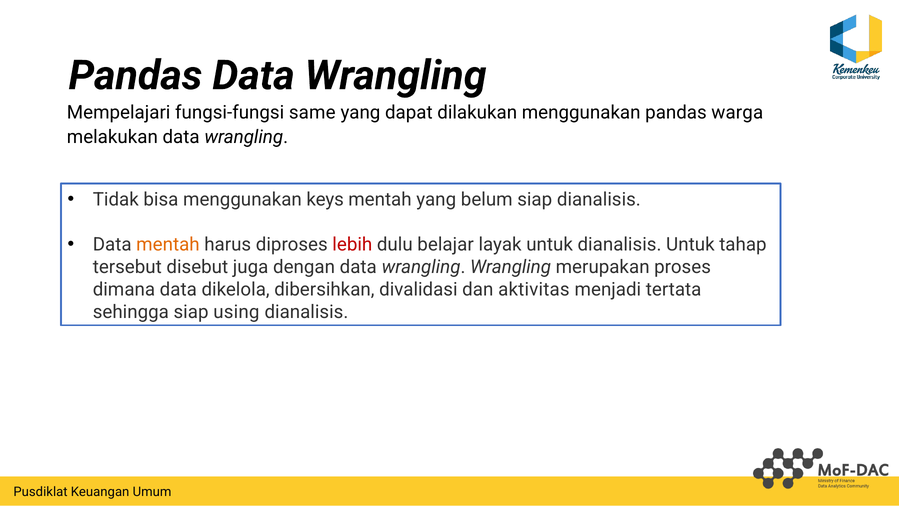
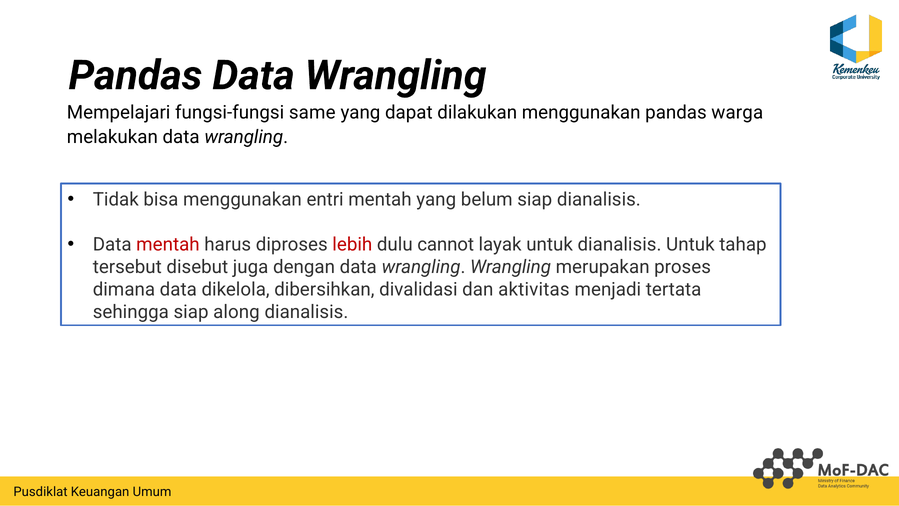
keys: keys -> entri (325, 199)
mentah colour: orange -> red (168, 244)
belajar: belajar -> cannot (446, 244)
using: using -> along (236, 312)
